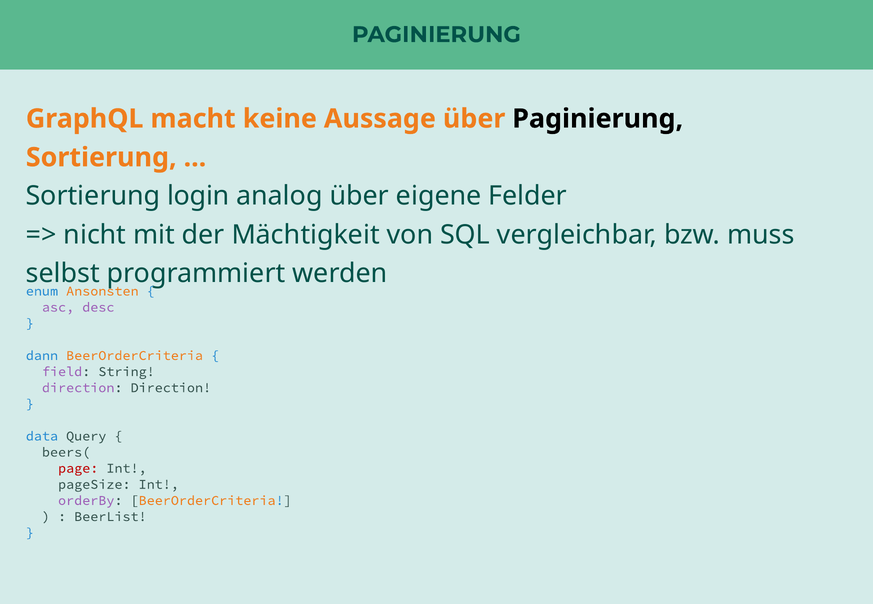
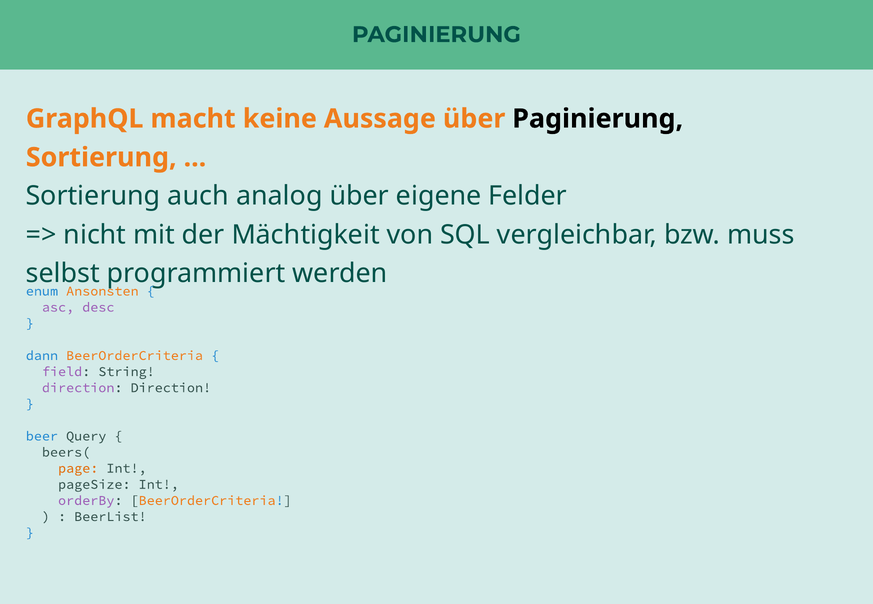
login: login -> auch (198, 196)
data: data -> beer (42, 436)
page colour: red -> orange (78, 469)
